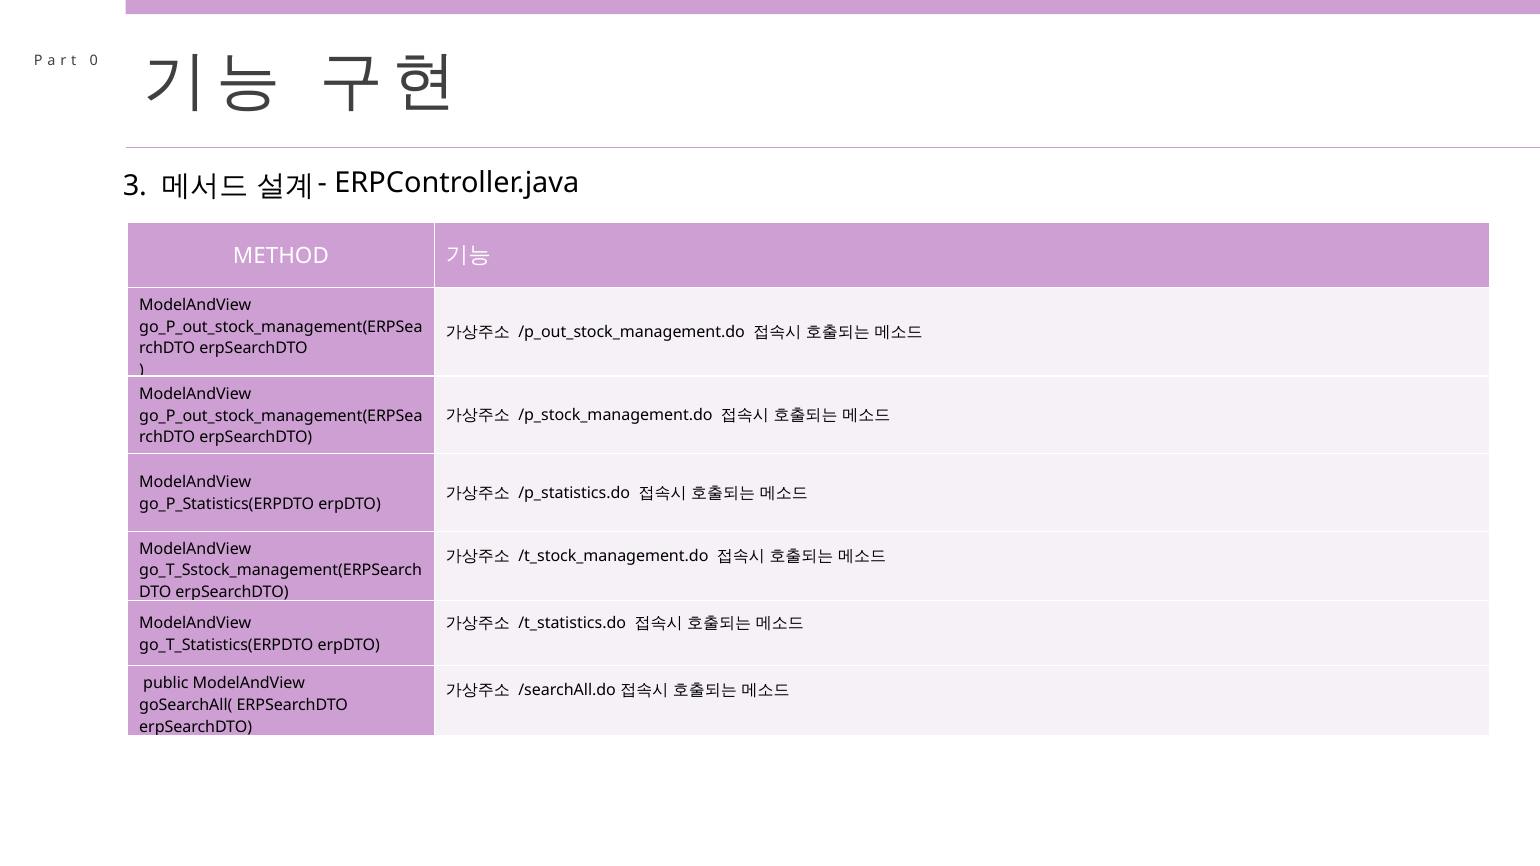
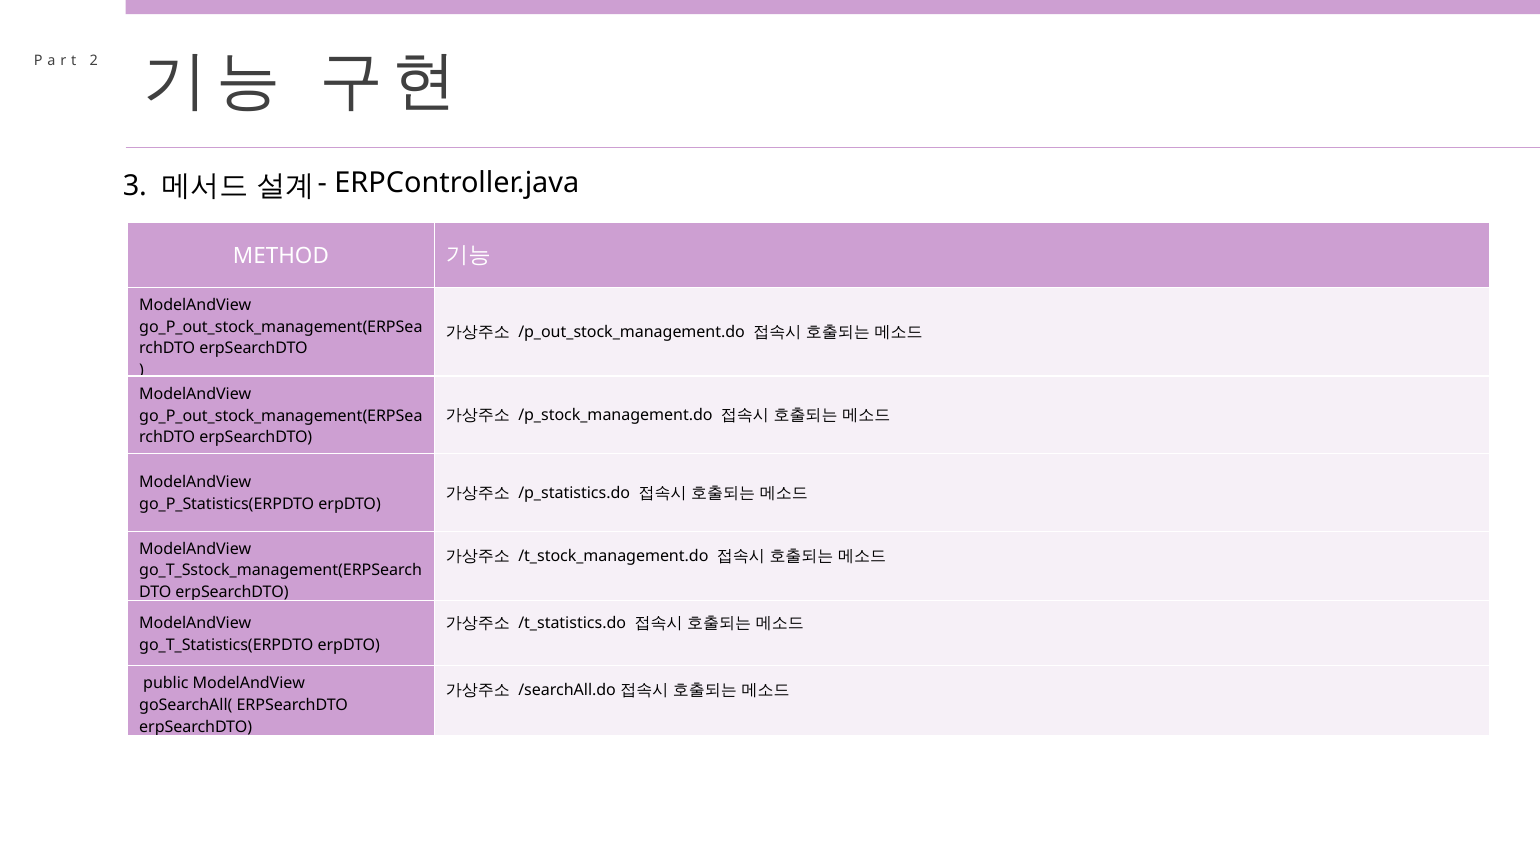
0: 0 -> 2 (94, 61)
